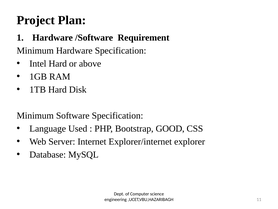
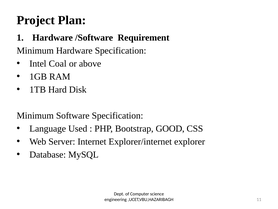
Intel Hard: Hard -> Coal (58, 63)
